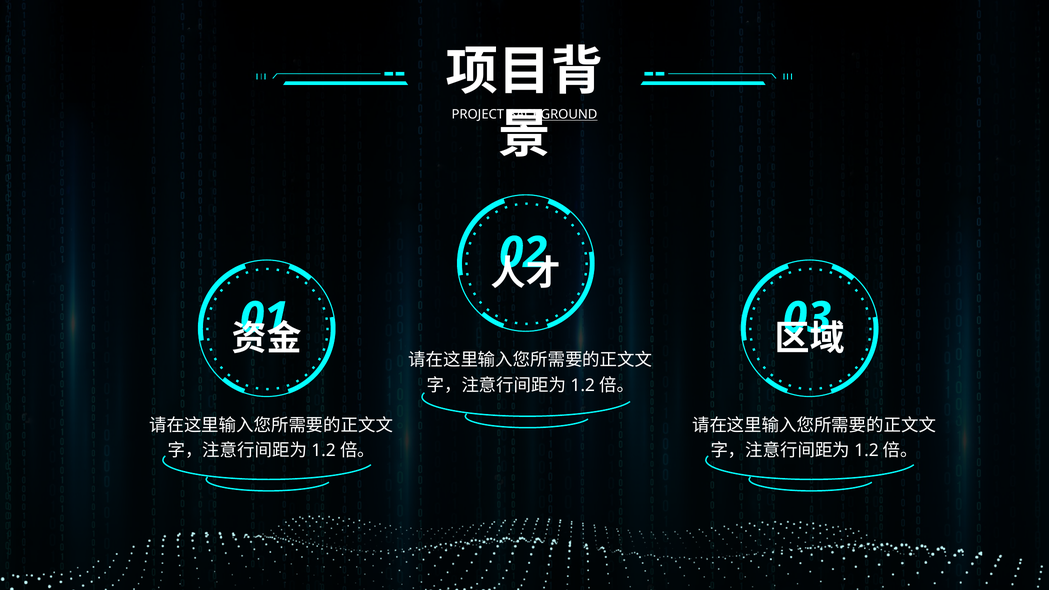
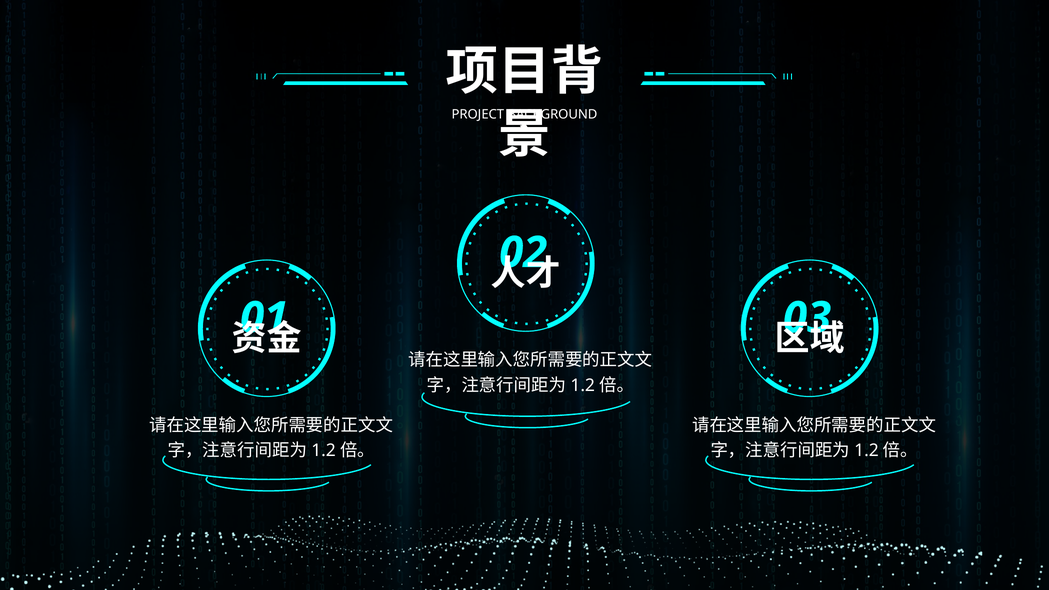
BACKGROUND underline: present -> none (552, 115)
